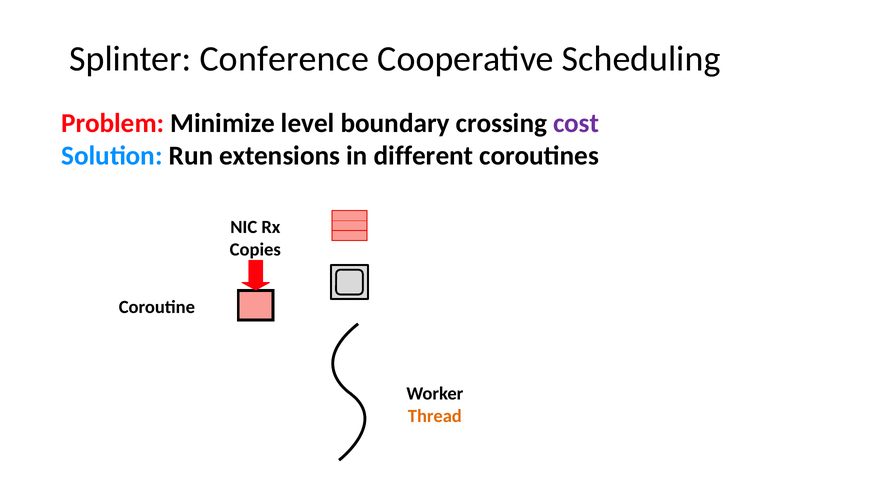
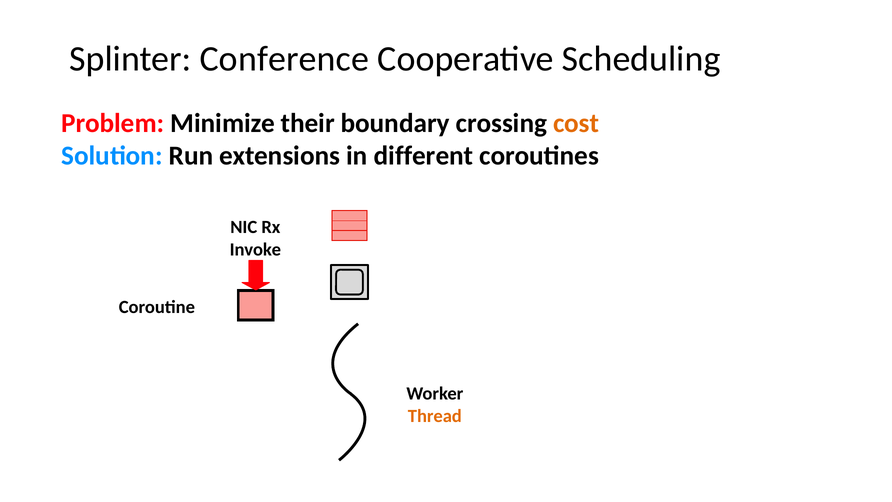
level: level -> their (308, 123)
cost colour: purple -> orange (576, 123)
Copies: Copies -> Invoke (255, 249)
